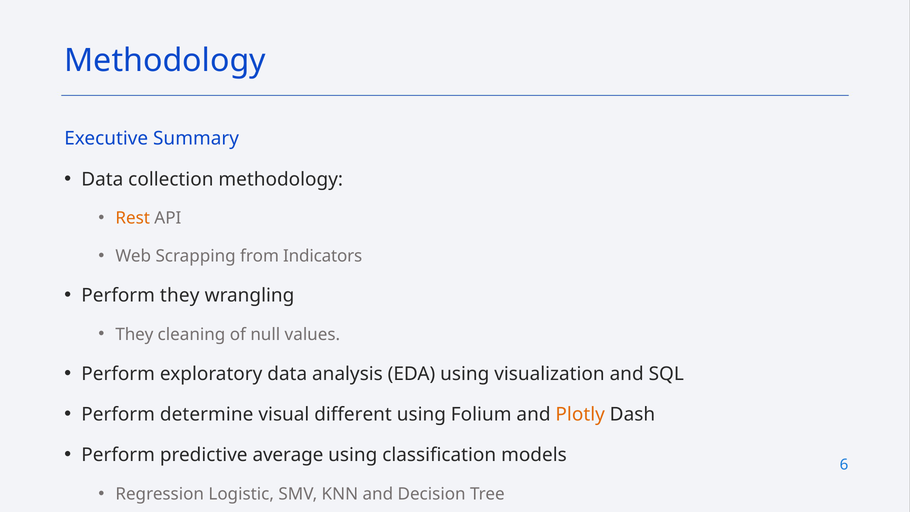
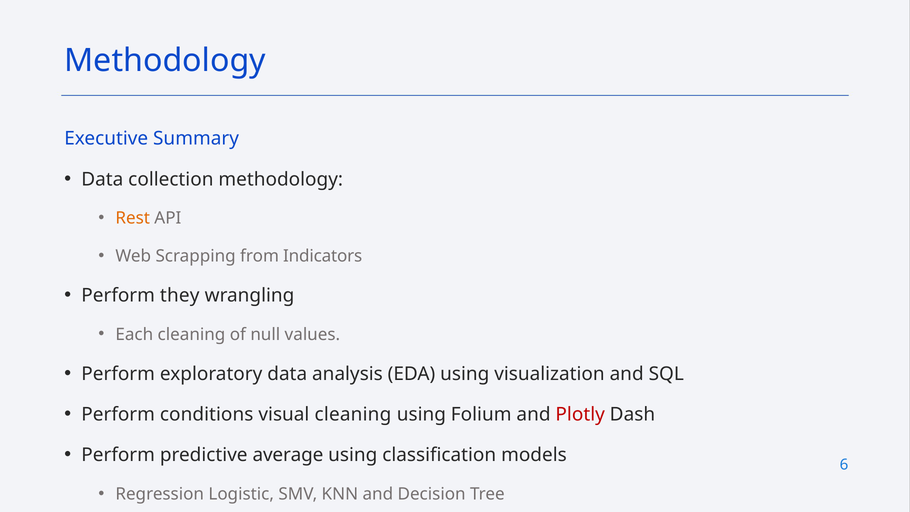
They: They -> Each (134, 334)
determine: determine -> conditions (207, 414)
visual different: different -> cleaning (353, 414)
Plotly colour: orange -> red (580, 414)
